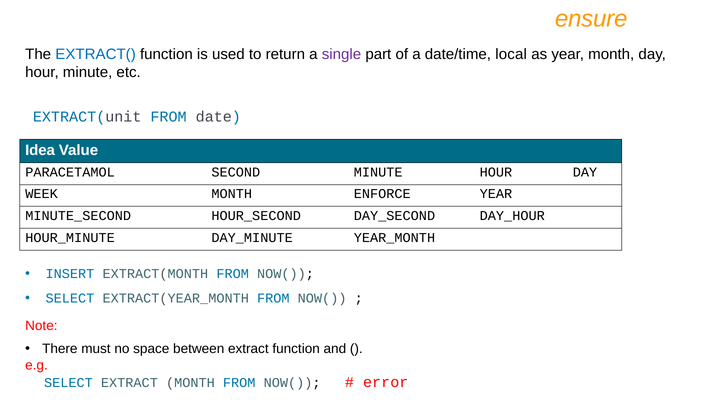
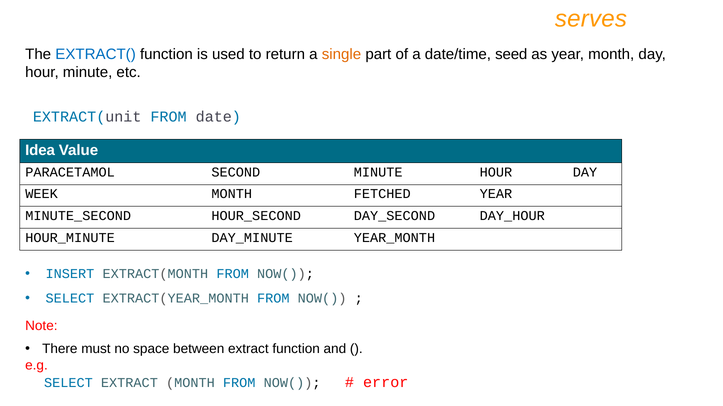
ensure: ensure -> serves (591, 19)
single colour: purple -> orange (341, 54)
local: local -> seed (511, 54)
ENFORCE: ENFORCE -> FETCHED (382, 194)
